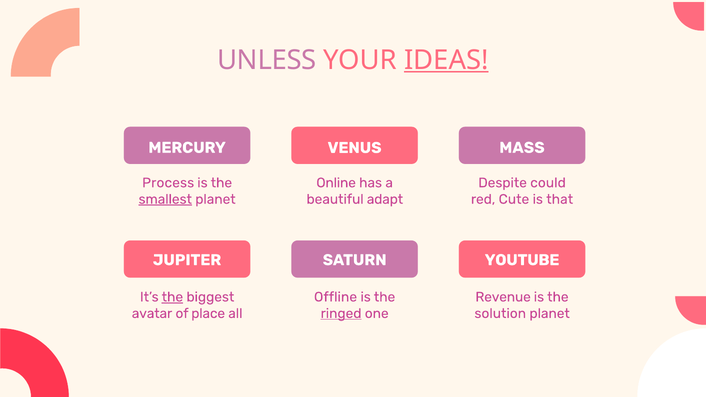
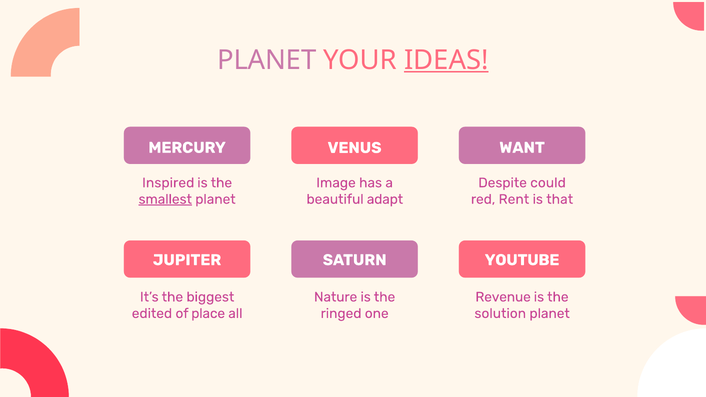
UNLESS: UNLESS -> PLANET (267, 60)
MASS: MASS -> WANT (522, 148)
Process: Process -> Inspired (168, 183)
Online: Online -> Image (336, 183)
Cute: Cute -> Rent (514, 199)
the underline: present -> none (172, 297)
Offline: Offline -> Nature (336, 297)
avatar: avatar -> edited (152, 314)
ringed underline: present -> none (341, 314)
